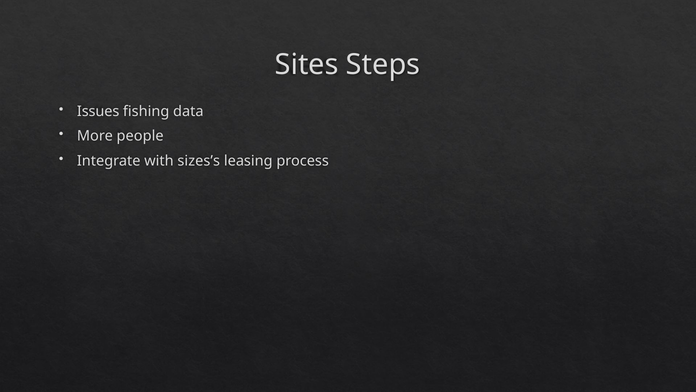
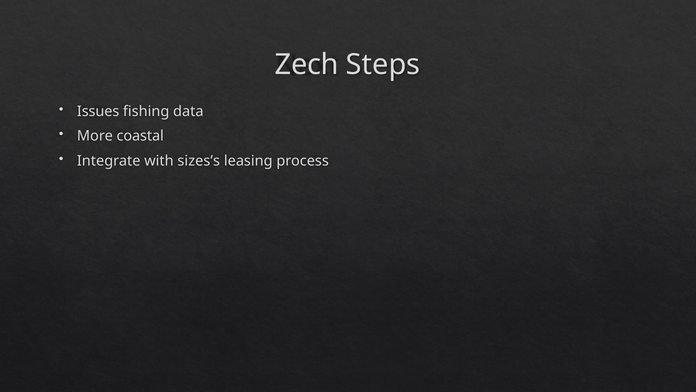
Sites: Sites -> Zech (307, 65)
people: people -> coastal (140, 136)
